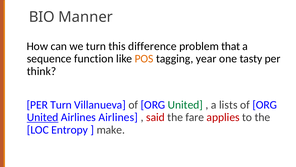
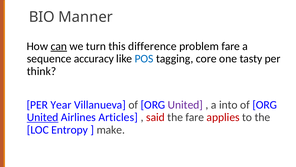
can underline: none -> present (59, 46)
problem that: that -> fare (231, 46)
function: function -> accuracy (94, 59)
POS colour: orange -> blue (144, 59)
year: year -> core (206, 59)
PER Turn: Turn -> Year (61, 105)
United colour: green -> purple (185, 105)
lists: lists -> into (228, 105)
Airlines Airlines: Airlines -> Articles (118, 117)
